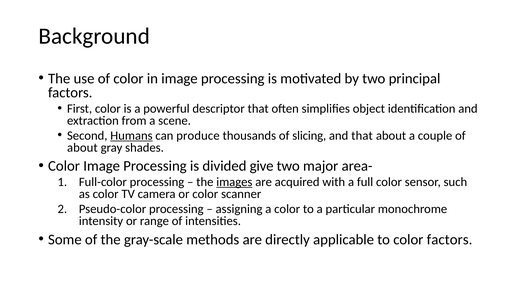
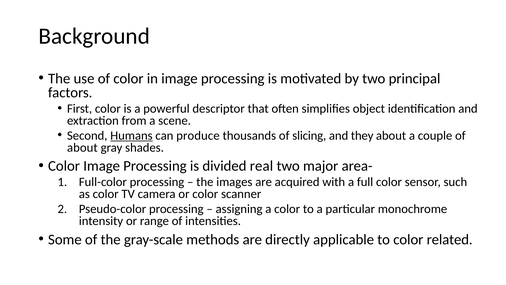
and that: that -> they (362, 135)
give: give -> real (261, 166)
images underline: present -> none (234, 182)
color factors: factors -> related (450, 239)
